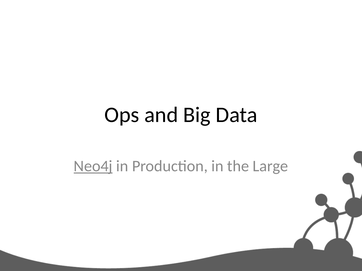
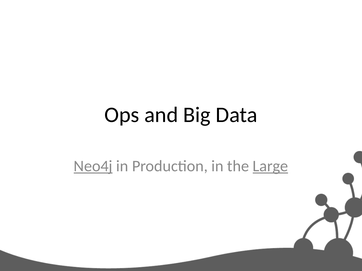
Large underline: none -> present (270, 166)
